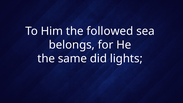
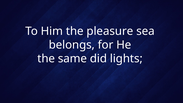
followed: followed -> pleasure (110, 31)
